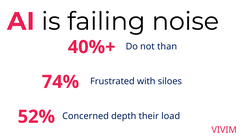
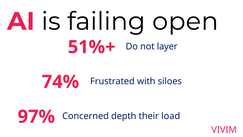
noise: noise -> open (185, 21)
40%+: 40%+ -> 51%+ (92, 47)
than: than -> layer (167, 46)
52%: 52% -> 97% (36, 116)
